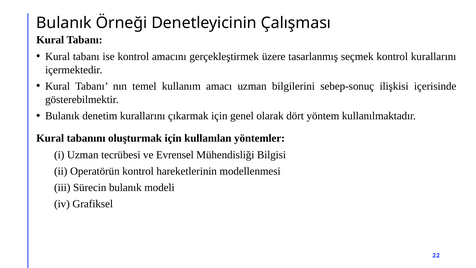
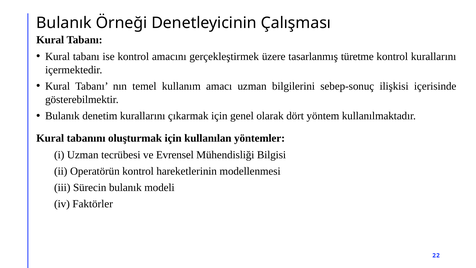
seçmek: seçmek -> türetme (357, 56)
Grafiksel: Grafiksel -> Faktörler (93, 204)
